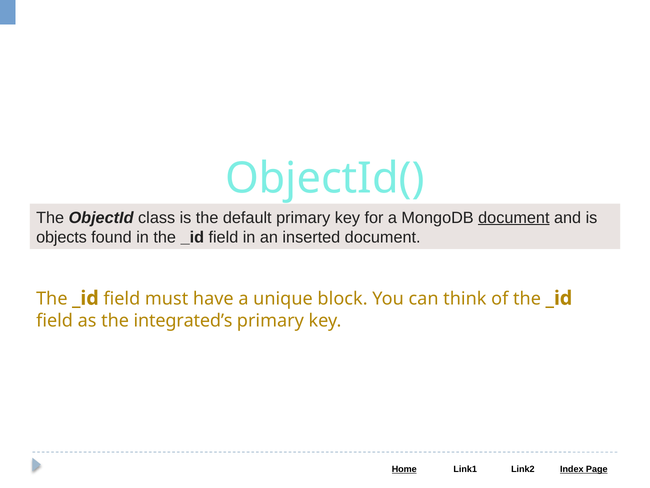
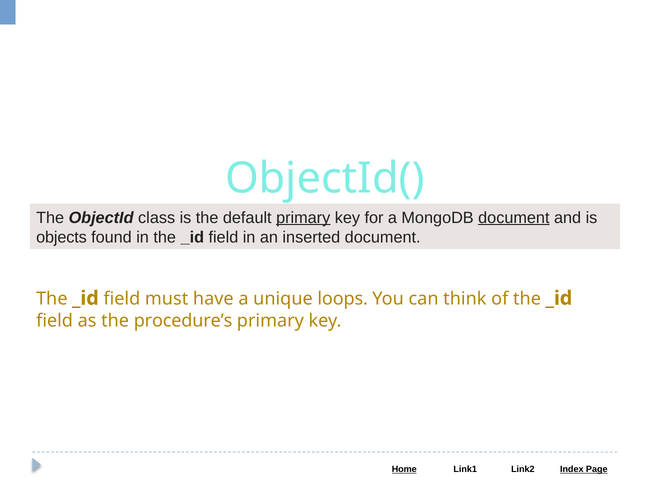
primary underline: none -> present (303, 218)
block: block -> loops (343, 298)
integrated’s: integrated’s -> procedure’s (183, 321)
